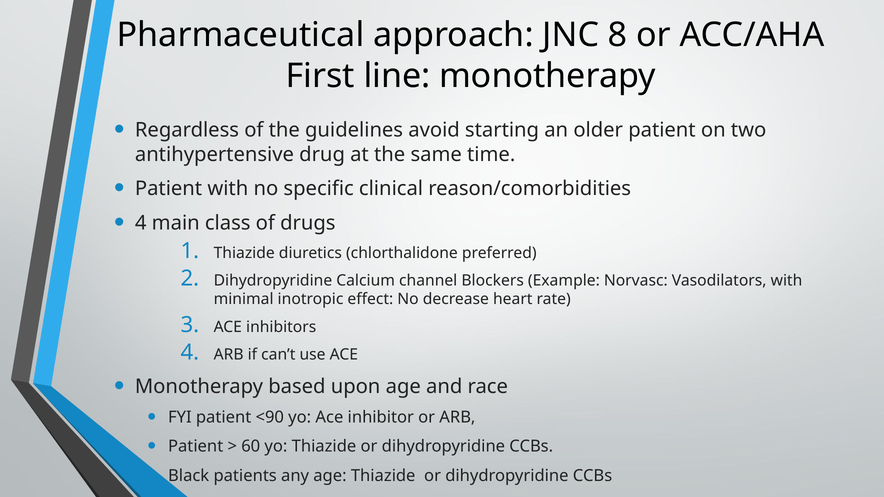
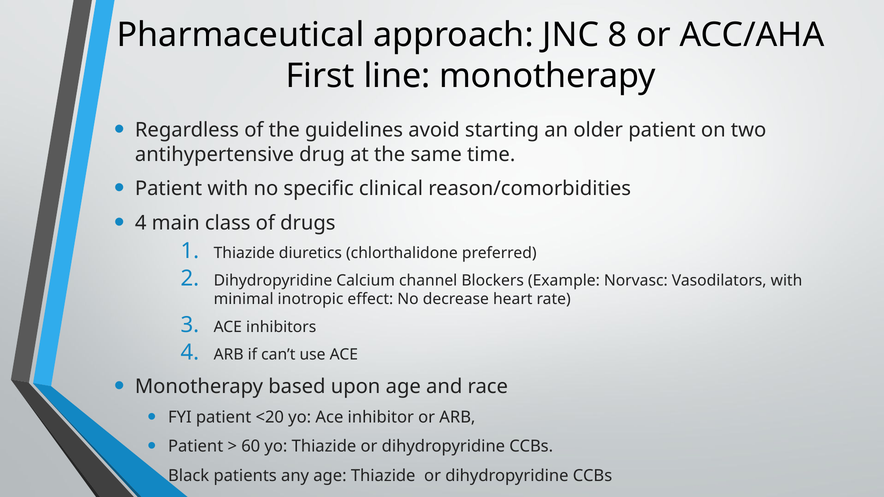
<90: <90 -> <20 (270, 418)
